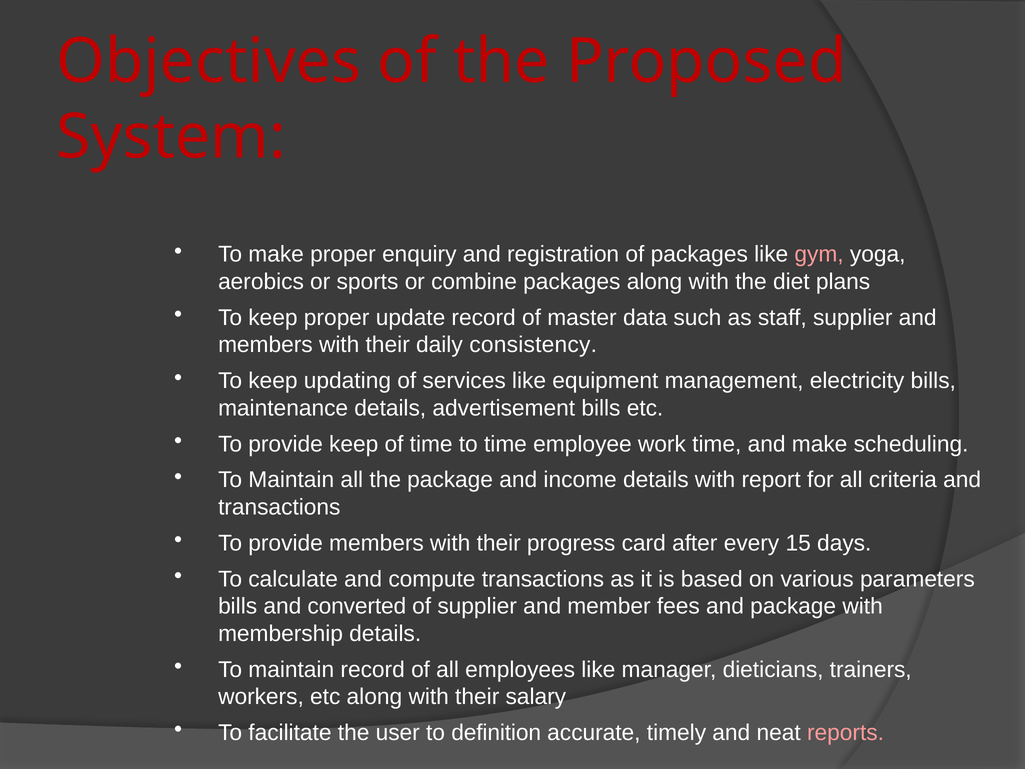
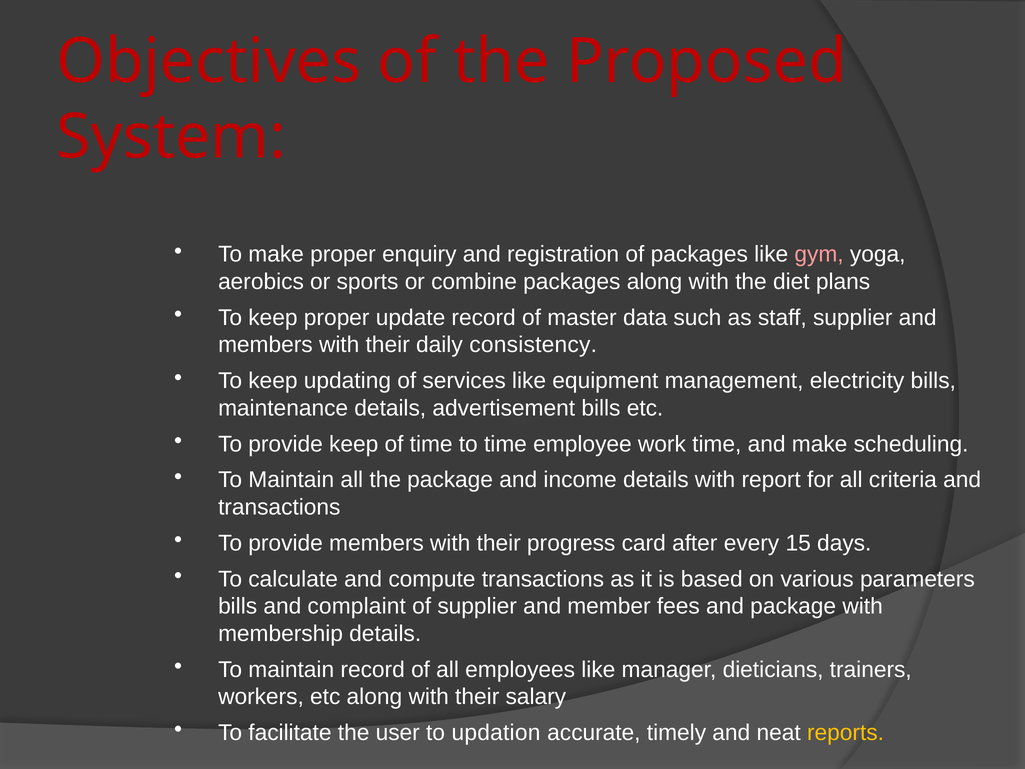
converted: converted -> complaint (357, 606)
definition: definition -> updation (496, 733)
reports colour: pink -> yellow (845, 733)
